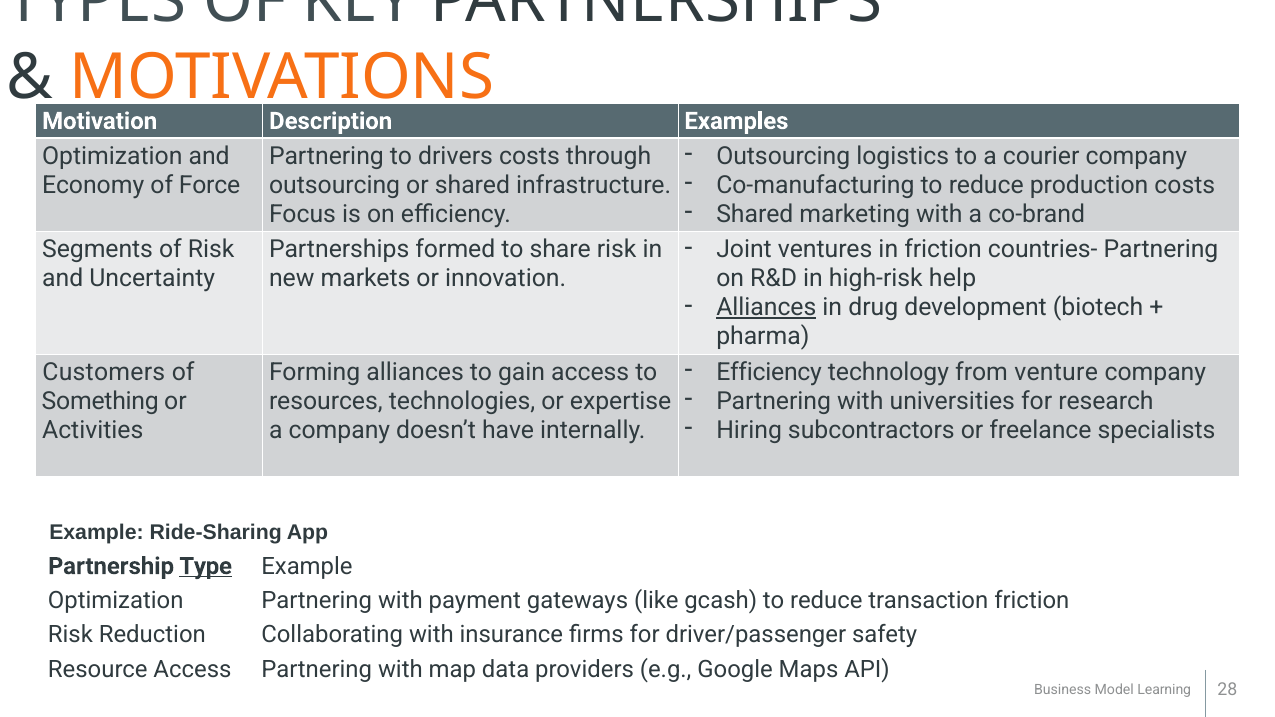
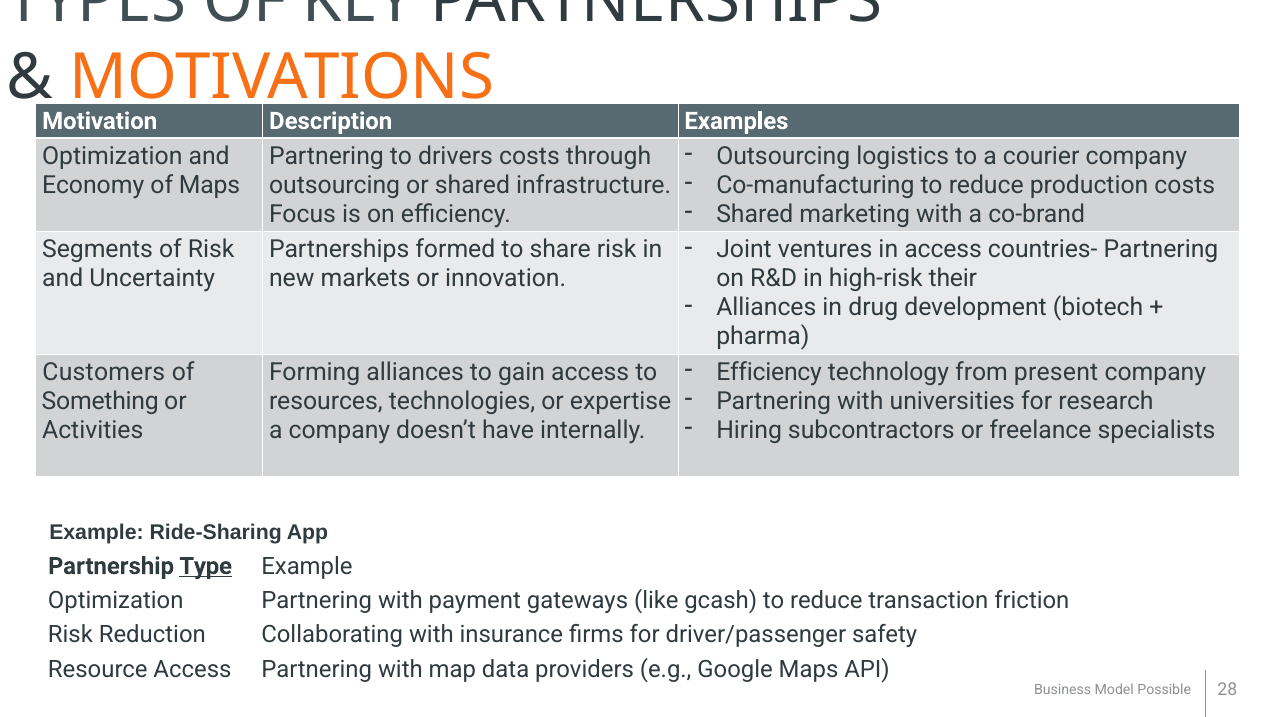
of Force: Force -> Maps (210, 185)
in friction: friction -> access (943, 249)
help: help -> their (953, 278)
Alliances underline: present -> none (766, 307)
venture: venture -> present (1056, 372)
Learning: Learning -> Possible (1164, 690)
